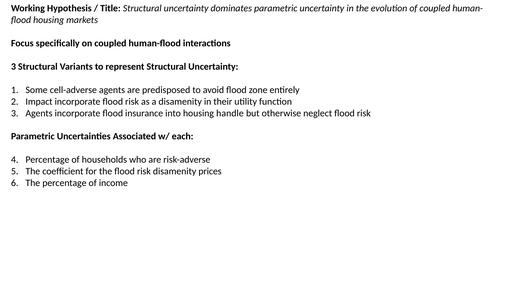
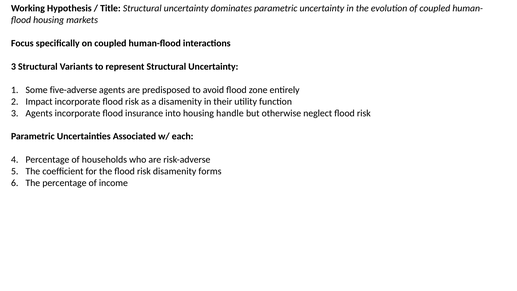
cell-adverse: cell-adverse -> five-adverse (73, 90)
prices: prices -> forms (210, 171)
